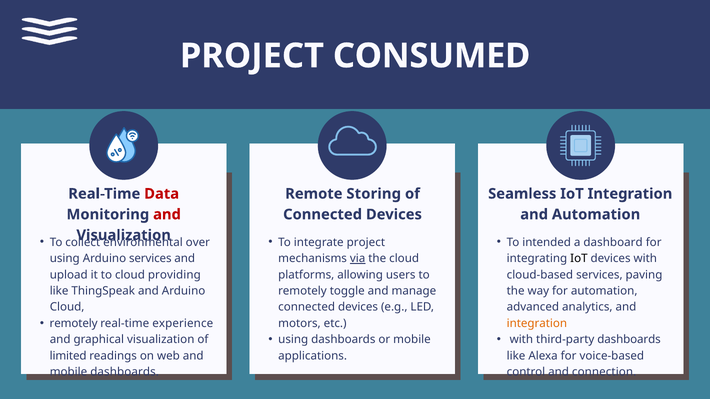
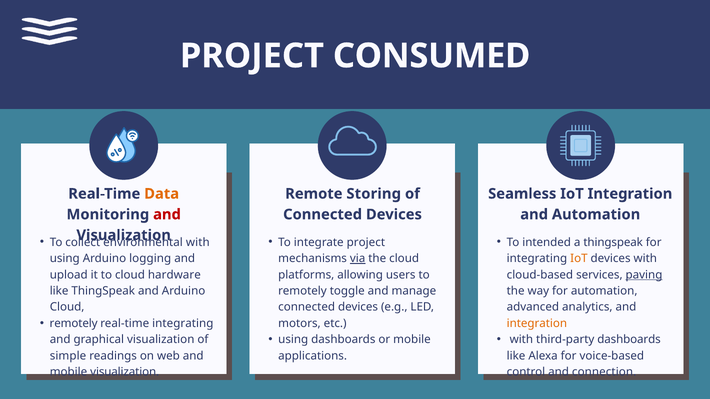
Data colour: red -> orange (162, 194)
over: over -> with (198, 243)
a dashboard: dashboard -> thingspeak (613, 243)
Arduino services: services -> logging (150, 259)
IoT colour: black -> orange (579, 259)
providing: providing -> hardware (174, 275)
paving underline: none -> present (644, 275)
real-time experience: experience -> integrating (183, 324)
limited: limited -> simple (68, 356)
mobile dashboards: dashboards -> visualization (125, 372)
